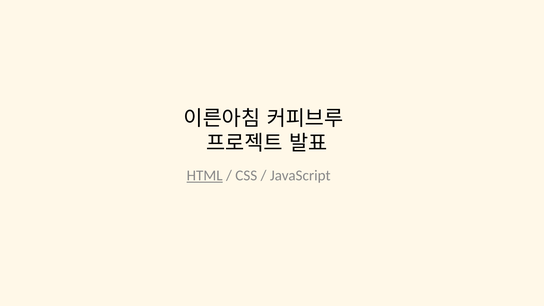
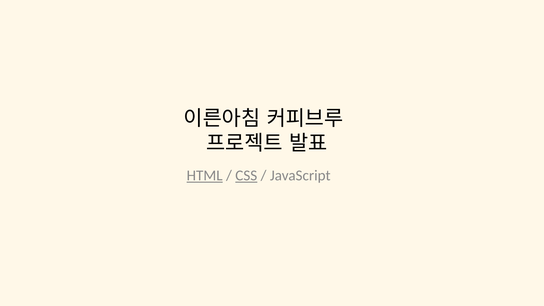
CSS underline: none -> present (246, 176)
